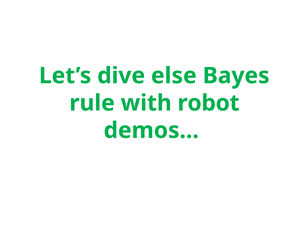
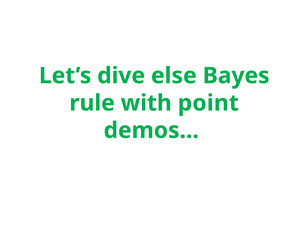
robot: robot -> point (208, 103)
